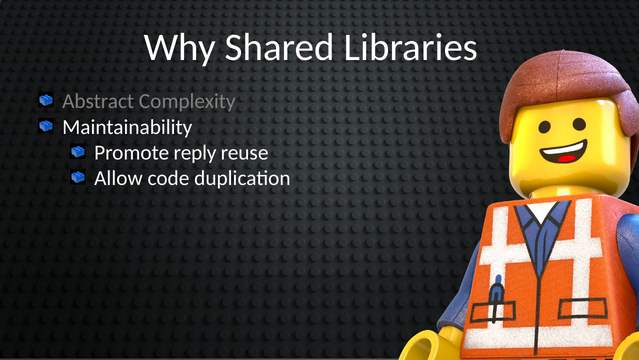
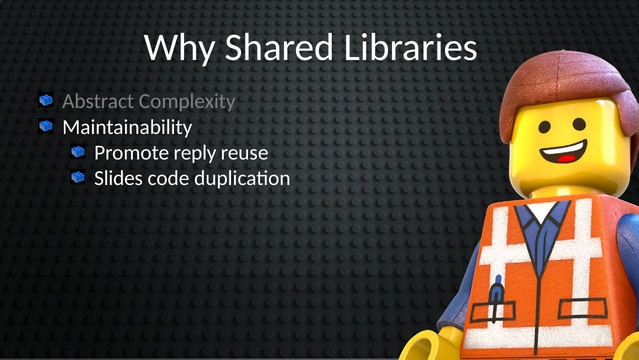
Allow: Allow -> Slides (119, 178)
